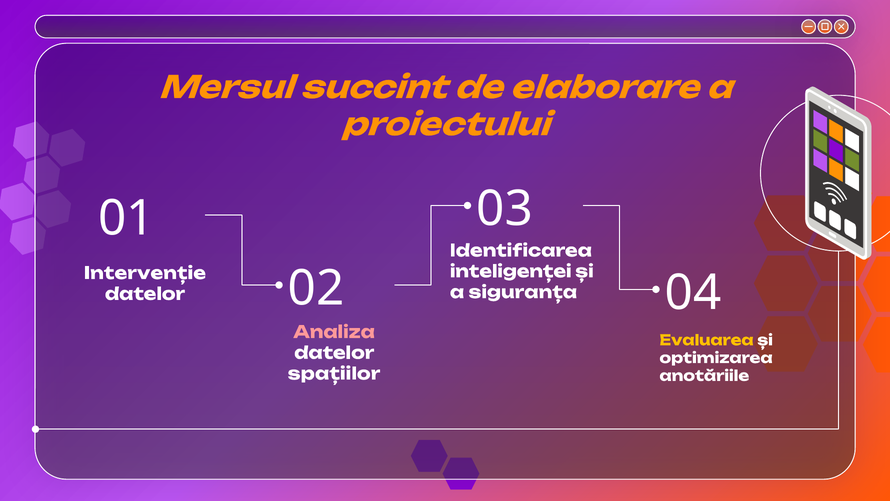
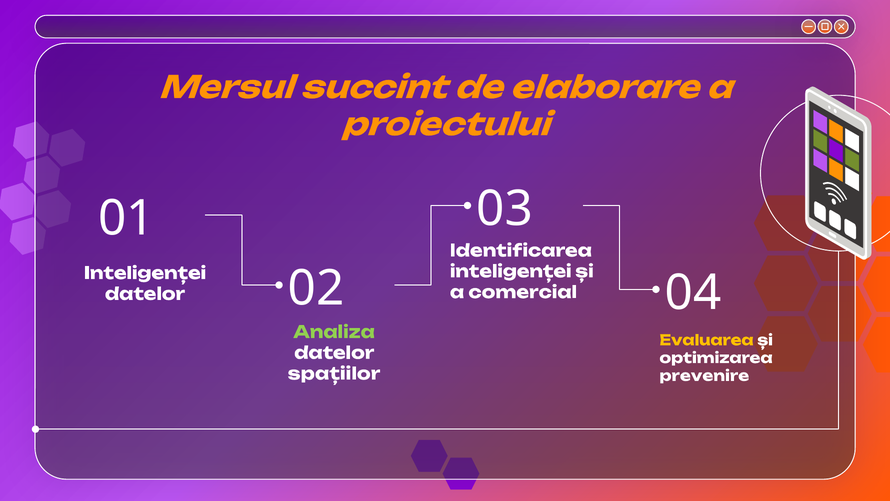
Intervenție: Intervenție -> Inteligenței (145, 273)
siguranța: siguranța -> comercial (523, 292)
Analiza colour: pink -> light green (334, 332)
anotăriile: anotăriile -> prevenire (704, 376)
